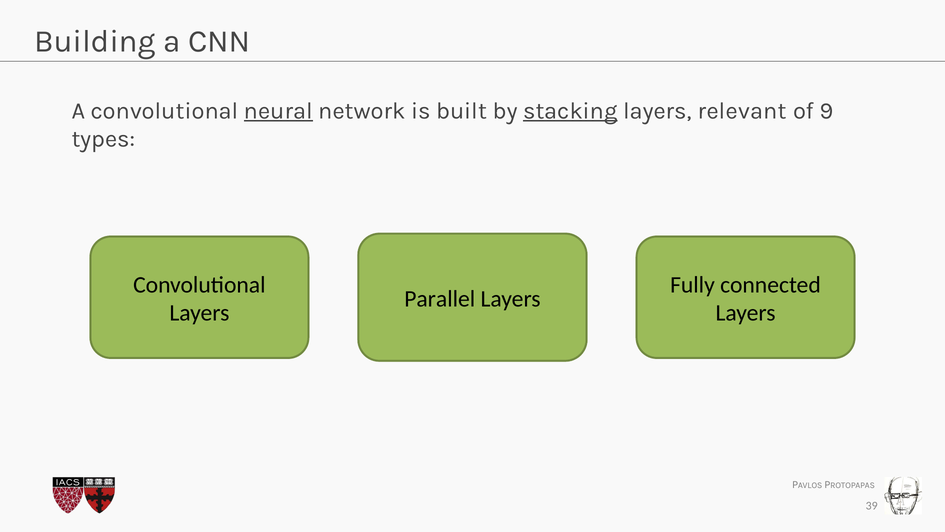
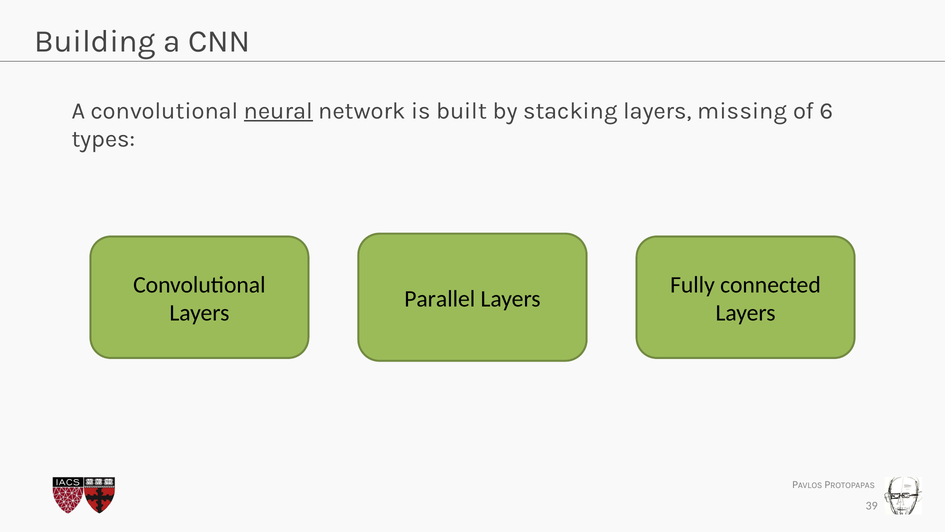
stacking underline: present -> none (570, 111)
relevant: relevant -> missing (742, 111)
9: 9 -> 6 (827, 111)
